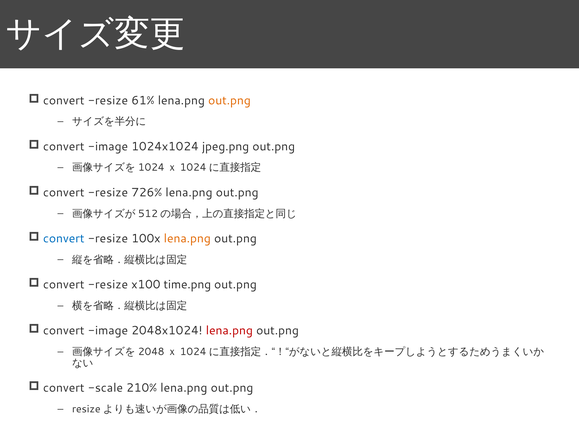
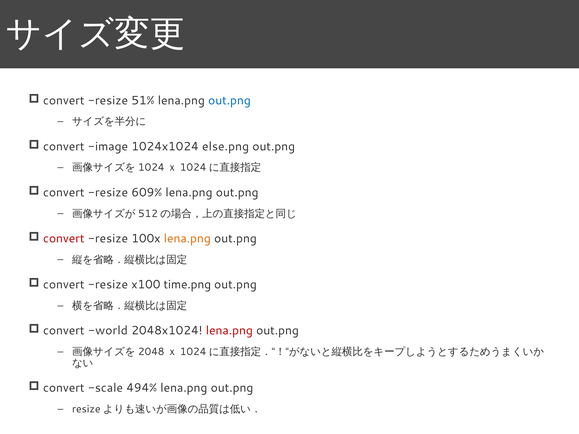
61%: 61% -> 51% (143, 101)
out.png colour: orange -> blue (229, 101)
jpeg.png: jpeg.png -> else.png (226, 147)
726%: 726% -> 609% (147, 193)
convert colour: blue -> red (64, 239)
image: image -> world (108, 331)
210%: 210% -> 494% (142, 388)
